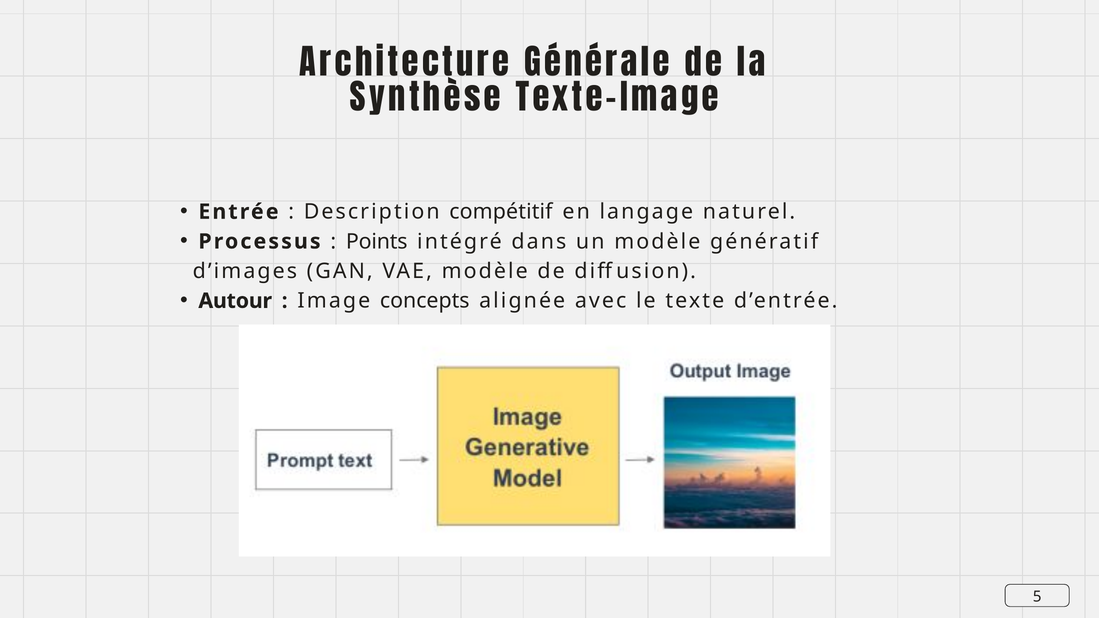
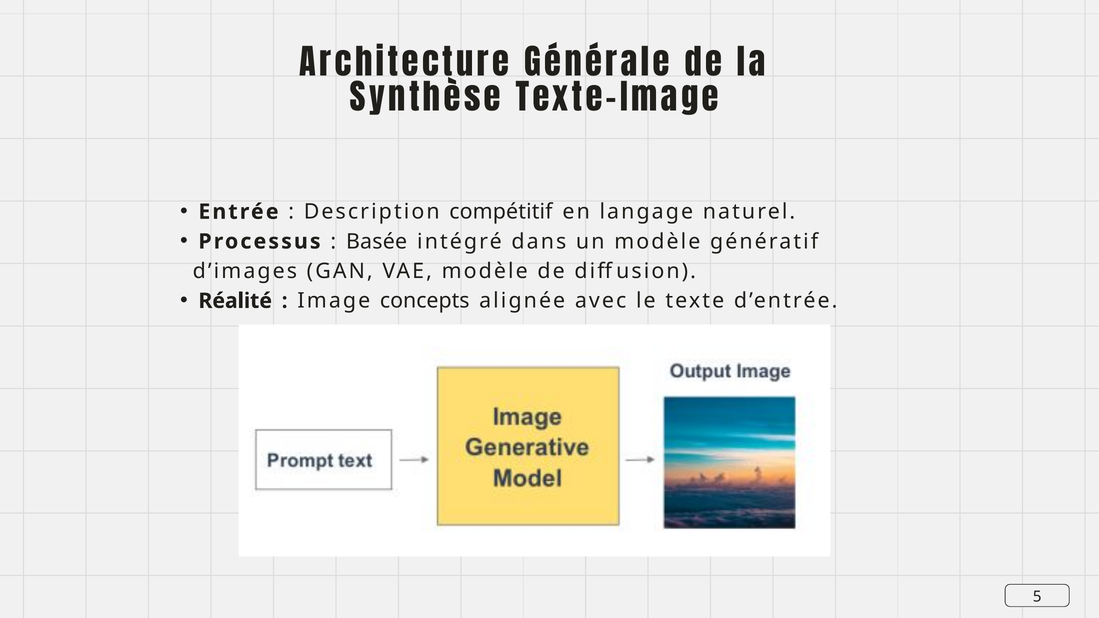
Points: Points -> Basée (377, 242)
Autour: Autour -> Réalité (235, 301)
